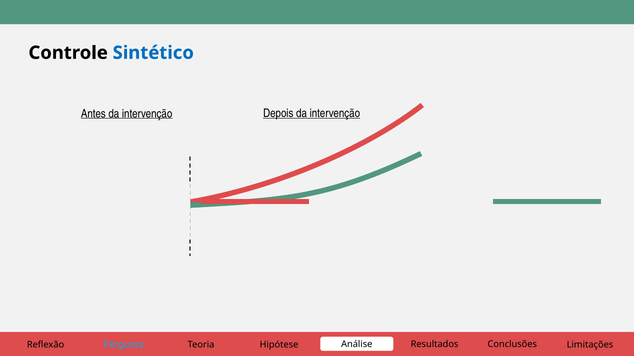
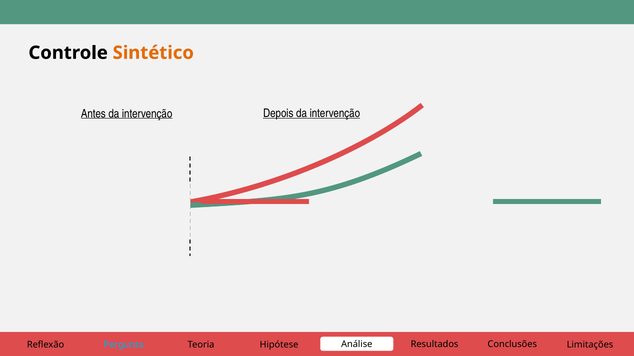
Sintético colour: blue -> orange (153, 53)
